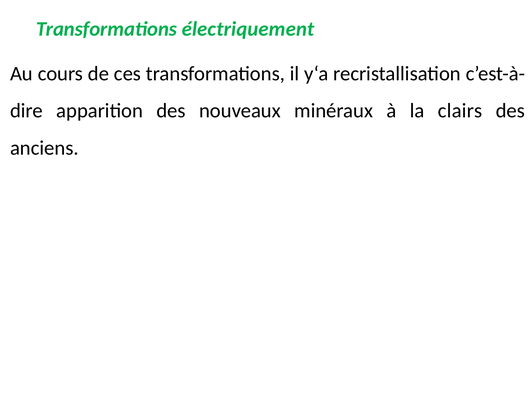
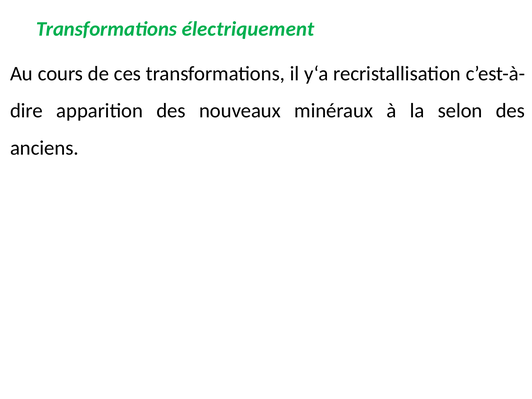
clairs: clairs -> selon (460, 111)
